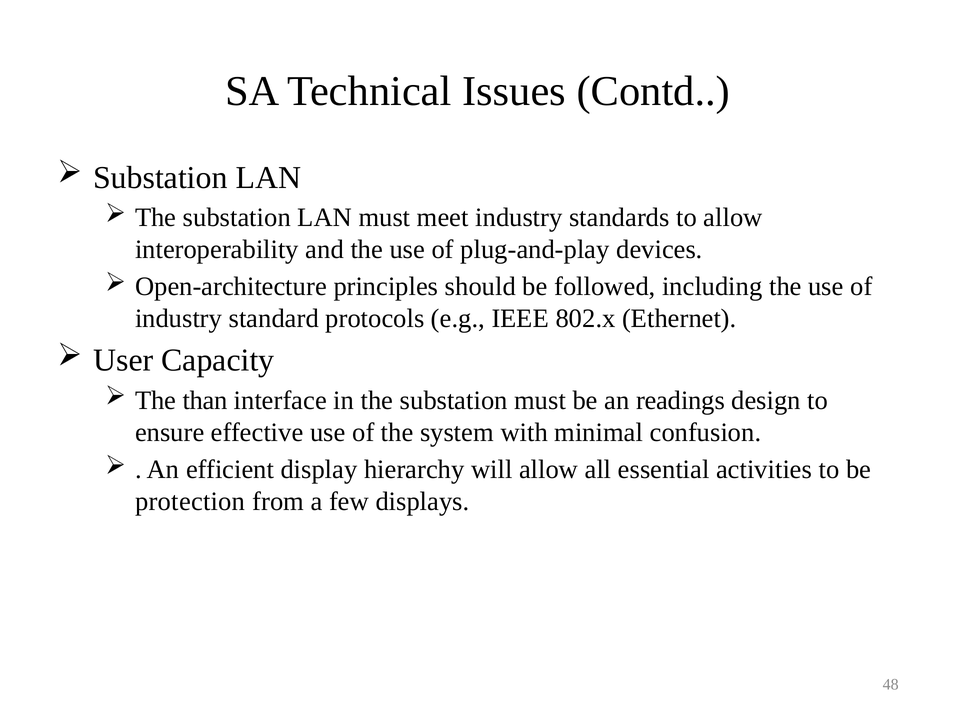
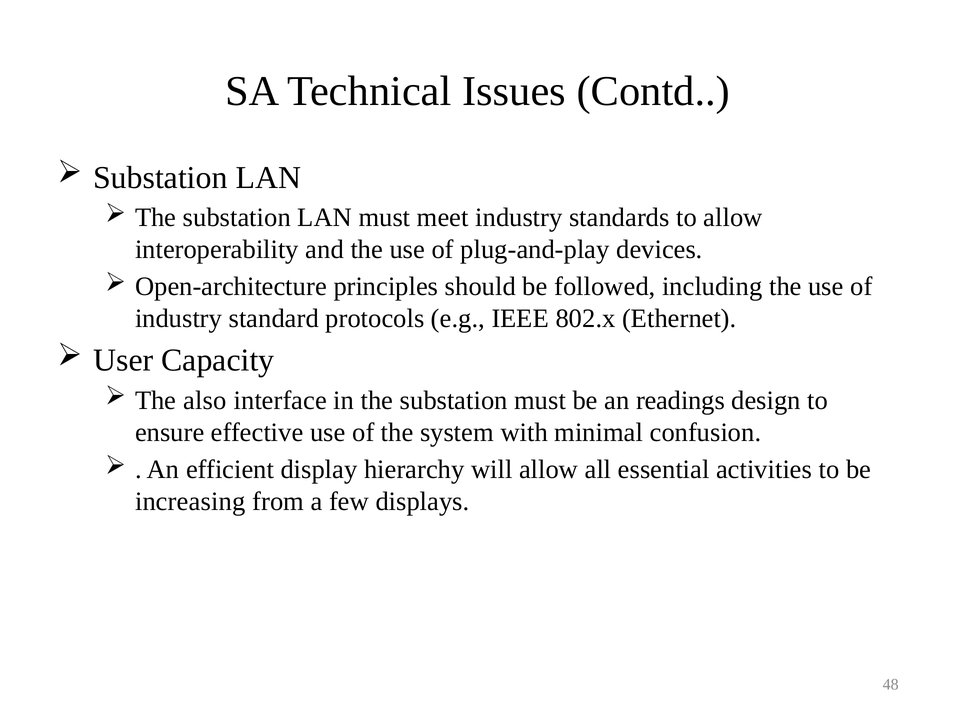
than: than -> also (205, 400)
protection: protection -> increasing (190, 501)
